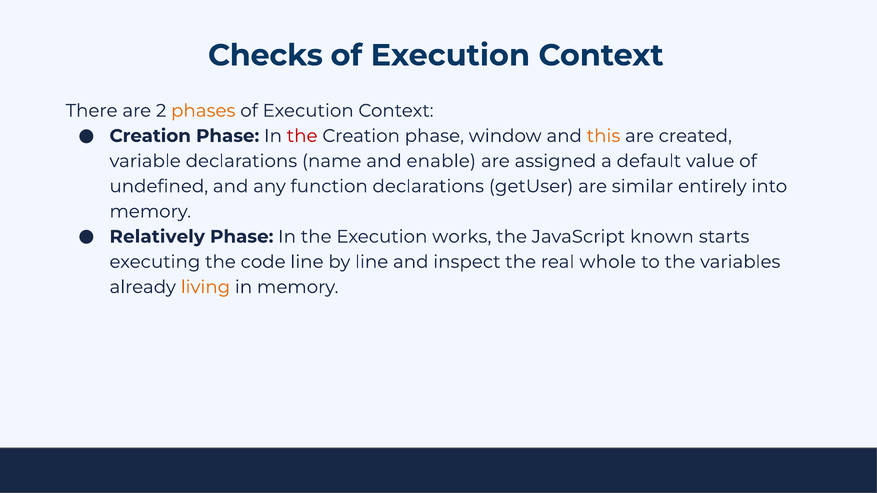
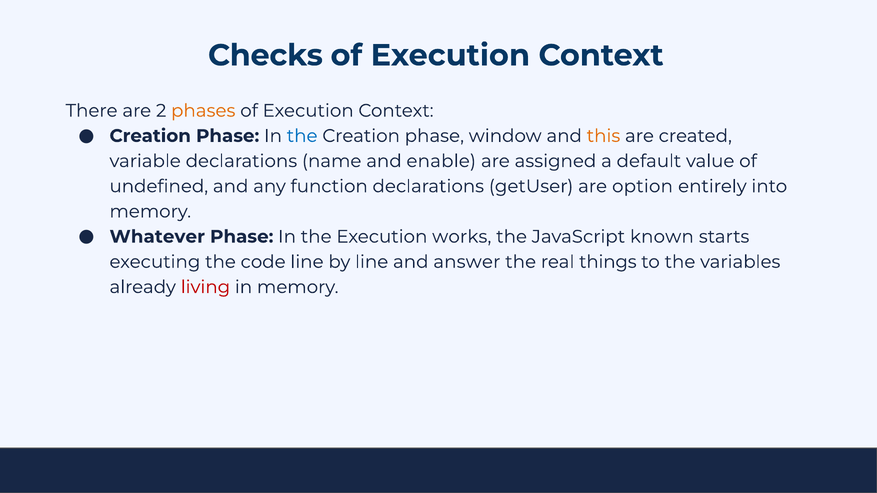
the colour: red -> blue (302, 136)
similar: similar -> option (642, 186)
Relatively: Relatively -> Whatever (157, 237)
inspect: inspect -> answer (467, 262)
whole: whole -> things (608, 262)
living colour: orange -> red (205, 287)
